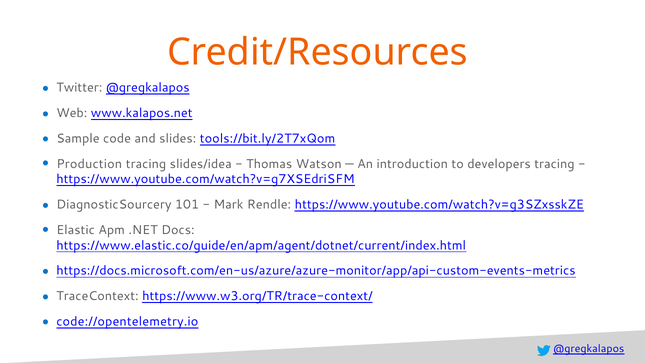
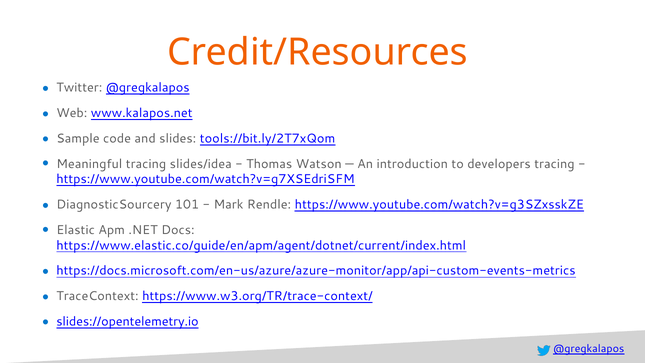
Production: Production -> Meaningful (89, 164)
code://opentelemetry.io: code://opentelemetry.io -> slides://opentelemetry.io (127, 321)
